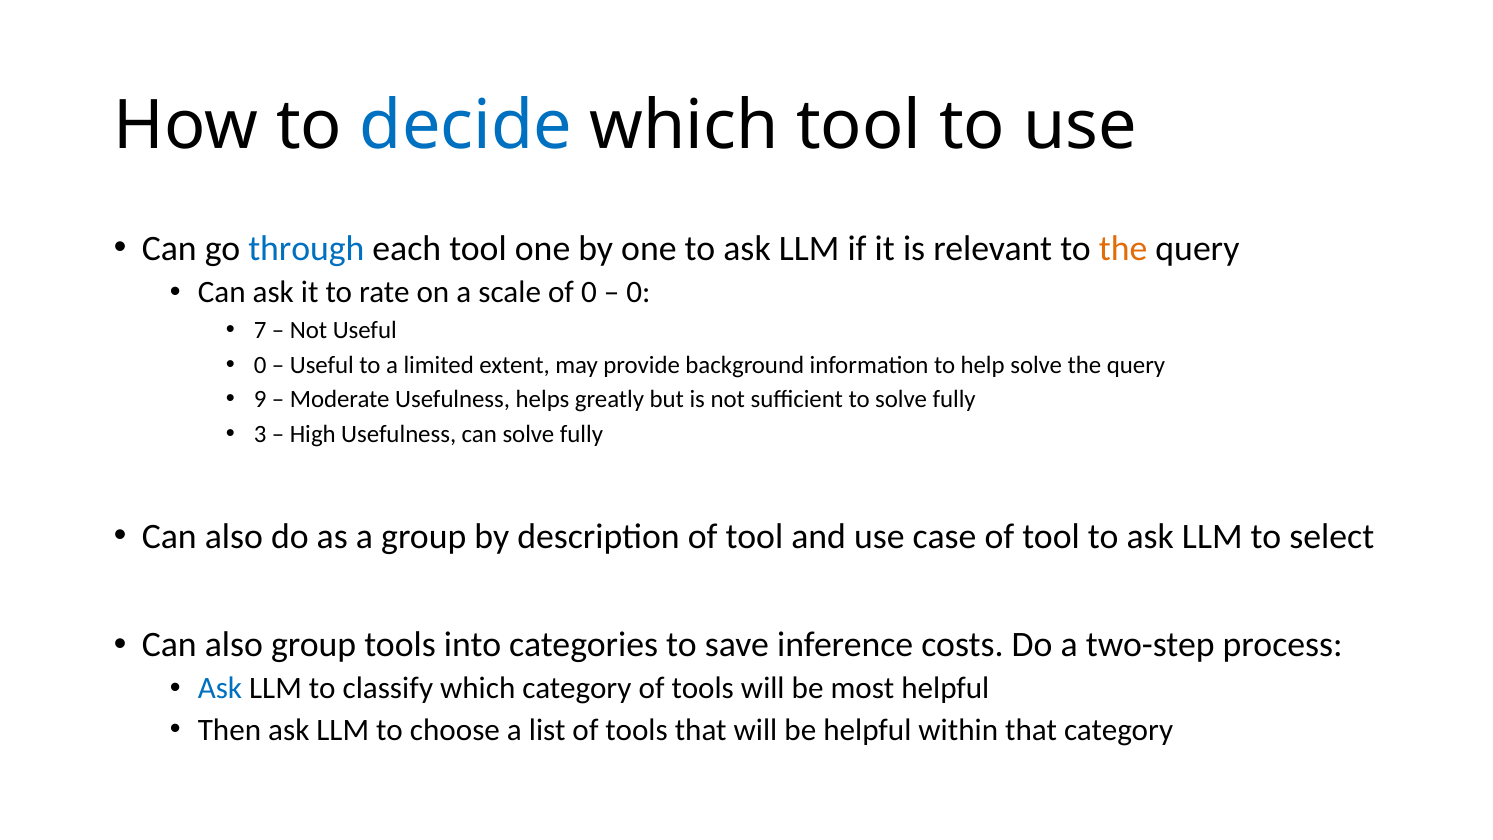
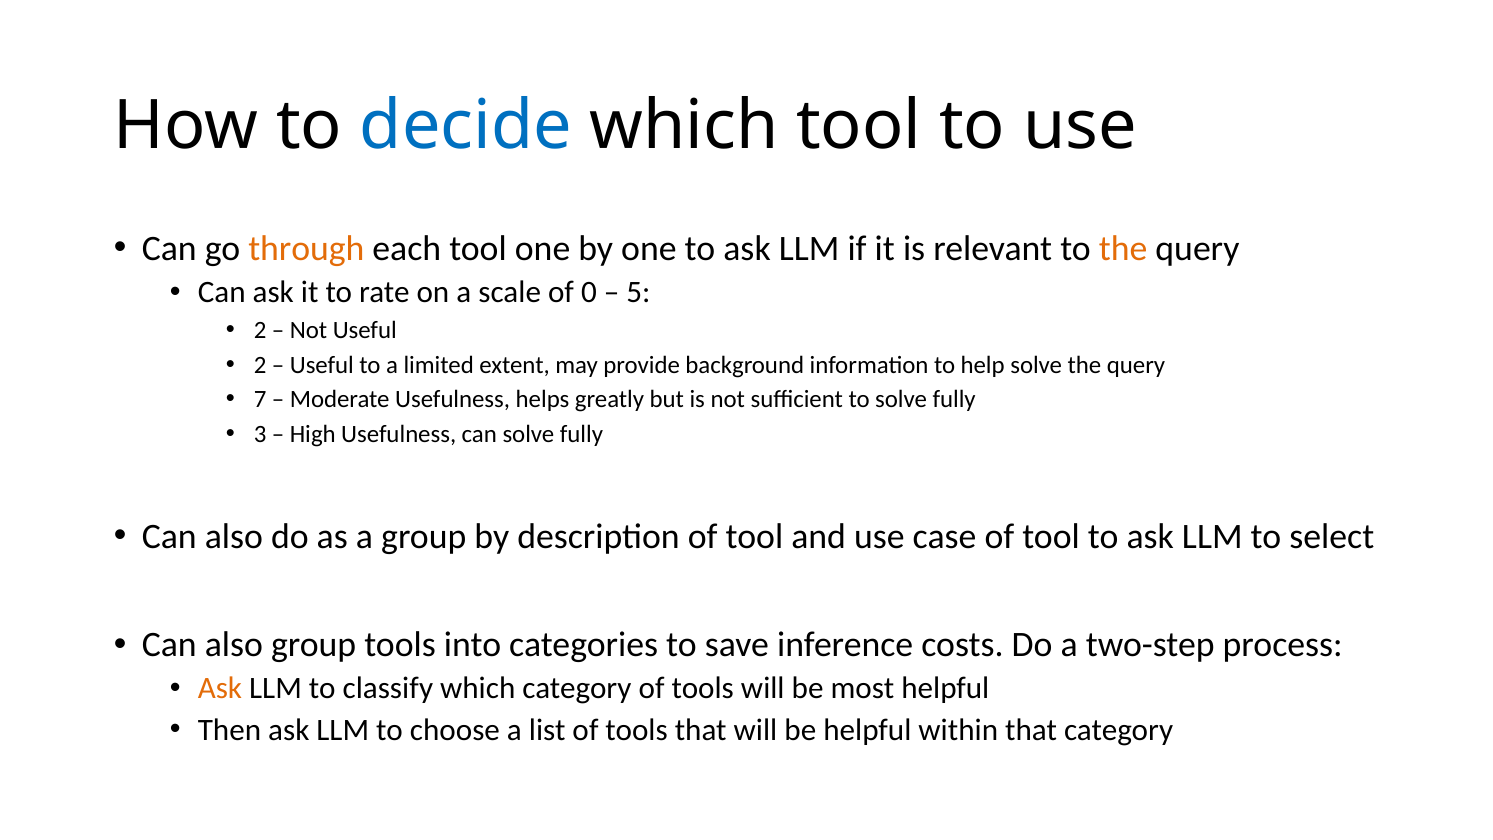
through colour: blue -> orange (306, 248)
0: 0 -> 5 (638, 292)
7: 7 -> 2 (260, 330)
0: 0 -> 2 (260, 365)
9: 9 -> 7 (260, 399)
Ask colour: blue -> orange (220, 689)
